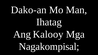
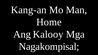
Dako-an: Dako-an -> Kang-an (29, 10)
Ihatag: Ihatag -> Home (49, 22)
